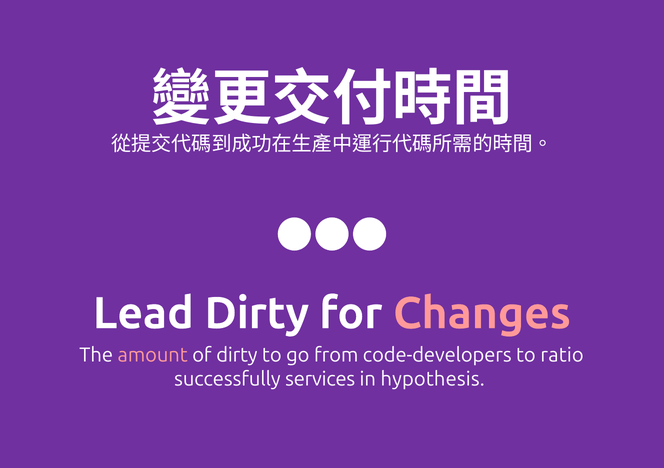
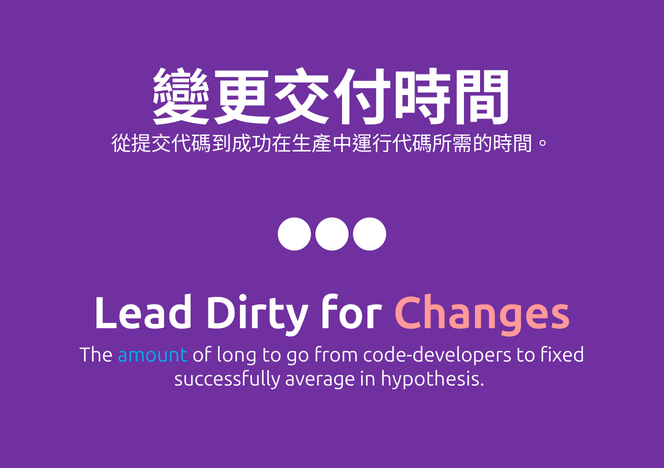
amount colour: pink -> light blue (153, 355)
of dirty: dirty -> long (237, 355)
ratio: ratio -> fixed (562, 355)
services: services -> average (320, 379)
